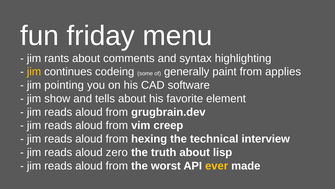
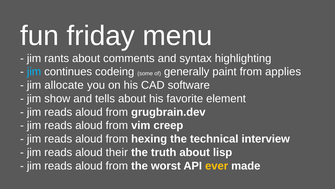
jim colour: yellow -> light blue (34, 72)
pointing: pointing -> allocate (64, 85)
zero: zero -> their (117, 152)
